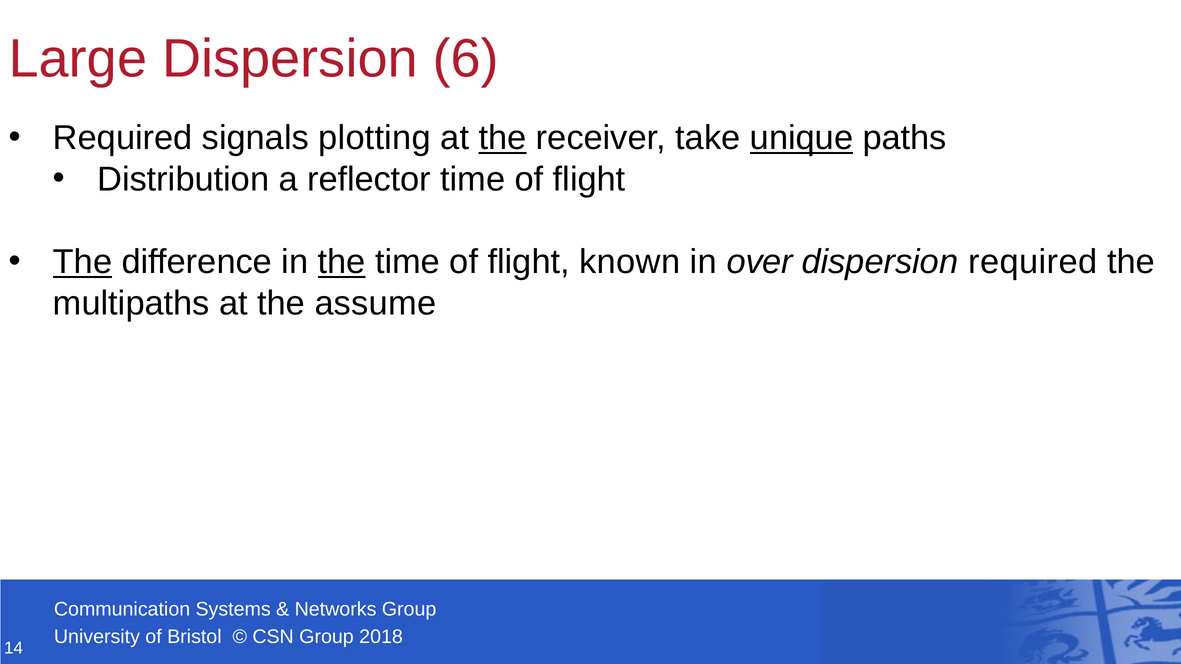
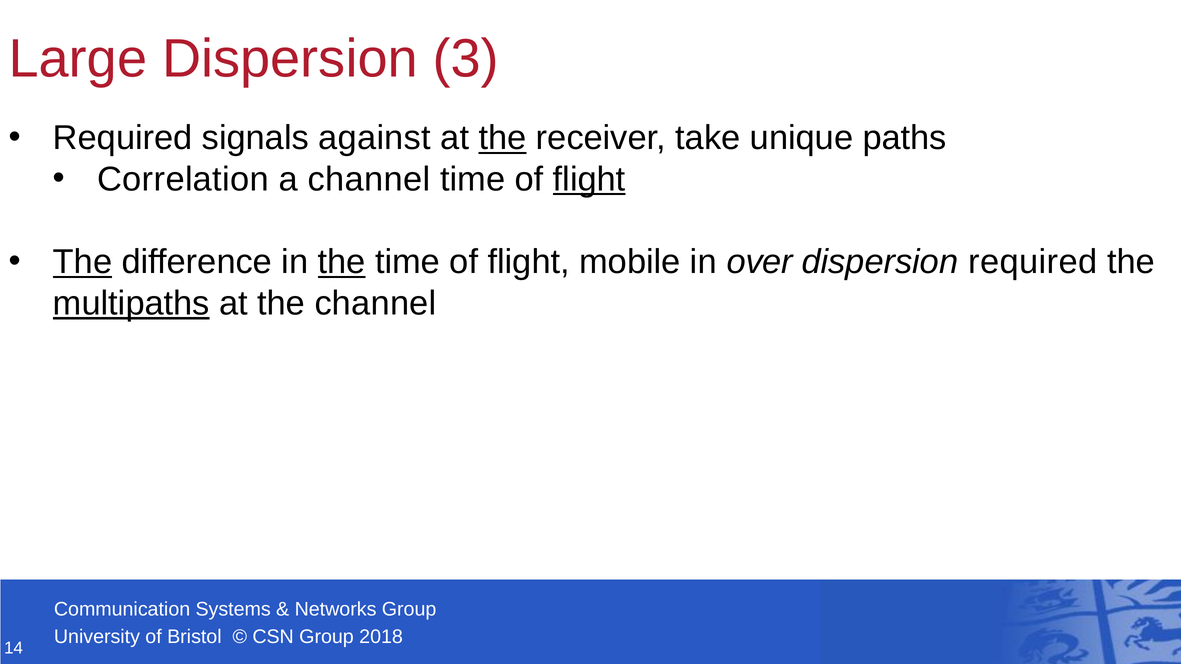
6: 6 -> 3 (466, 59)
plotting: plotting -> against (375, 138)
unique underline: present -> none (802, 138)
Distribution: Distribution -> Correlation (183, 179)
a reflector: reflector -> channel (369, 179)
flight underline: none -> present (589, 179)
known: known -> mobile (630, 262)
multipaths underline: none -> present (131, 304)
the assume: assume -> channel (376, 304)
